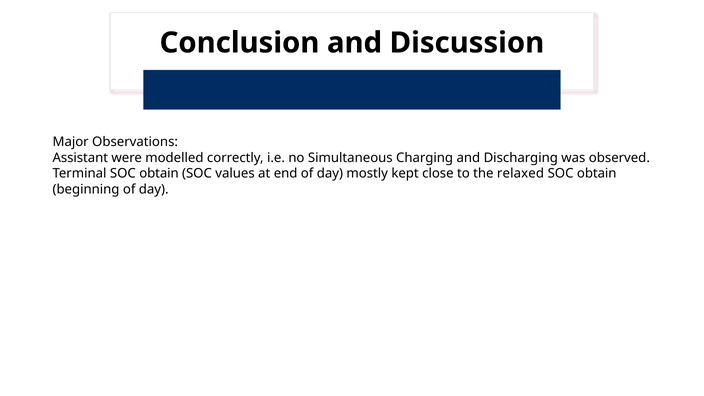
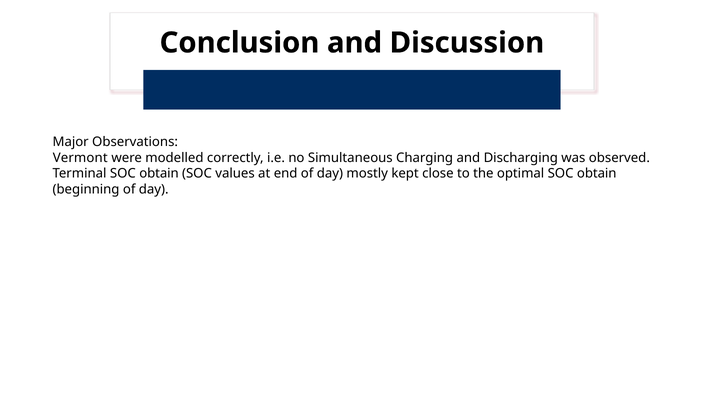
Assistant: Assistant -> Vermont (80, 158)
relaxed: relaxed -> optimal (521, 174)
